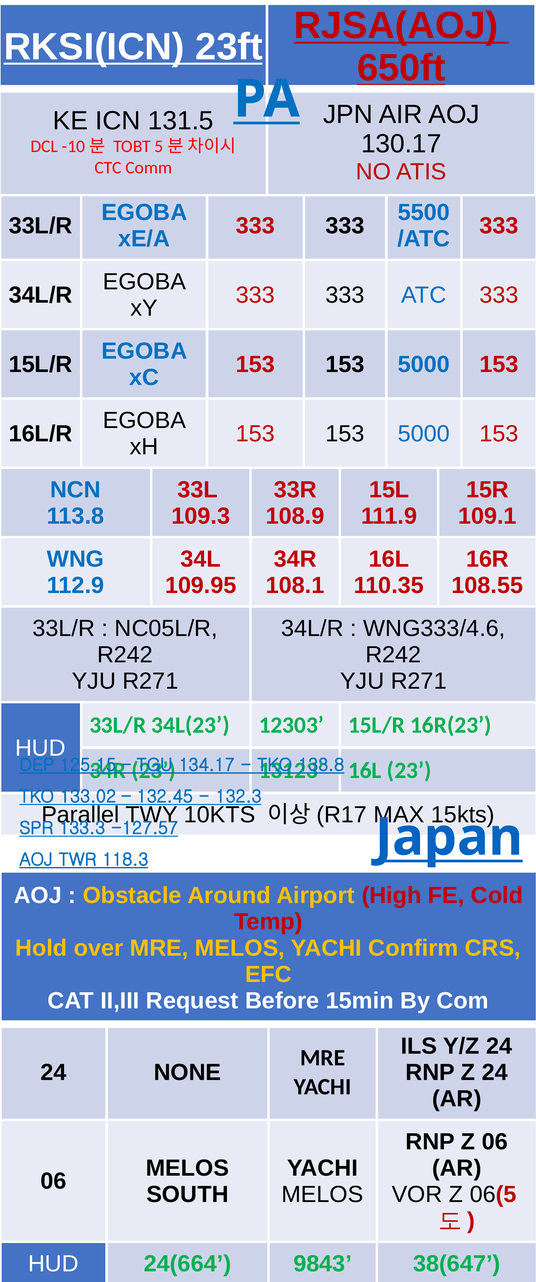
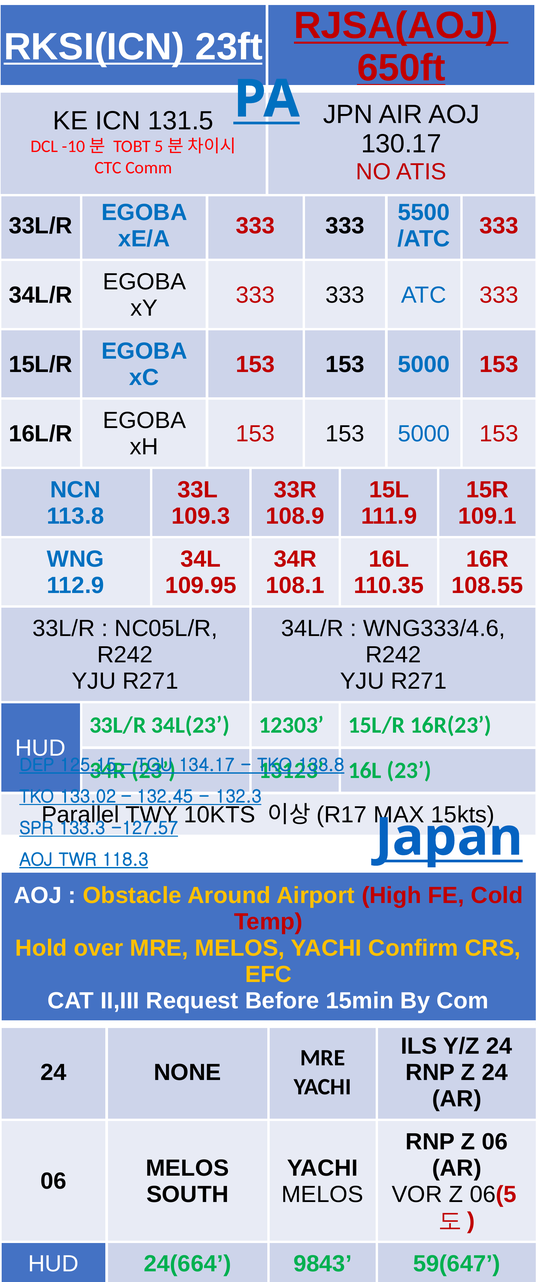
38(647: 38(647 -> 59(647 (457, 1264)
